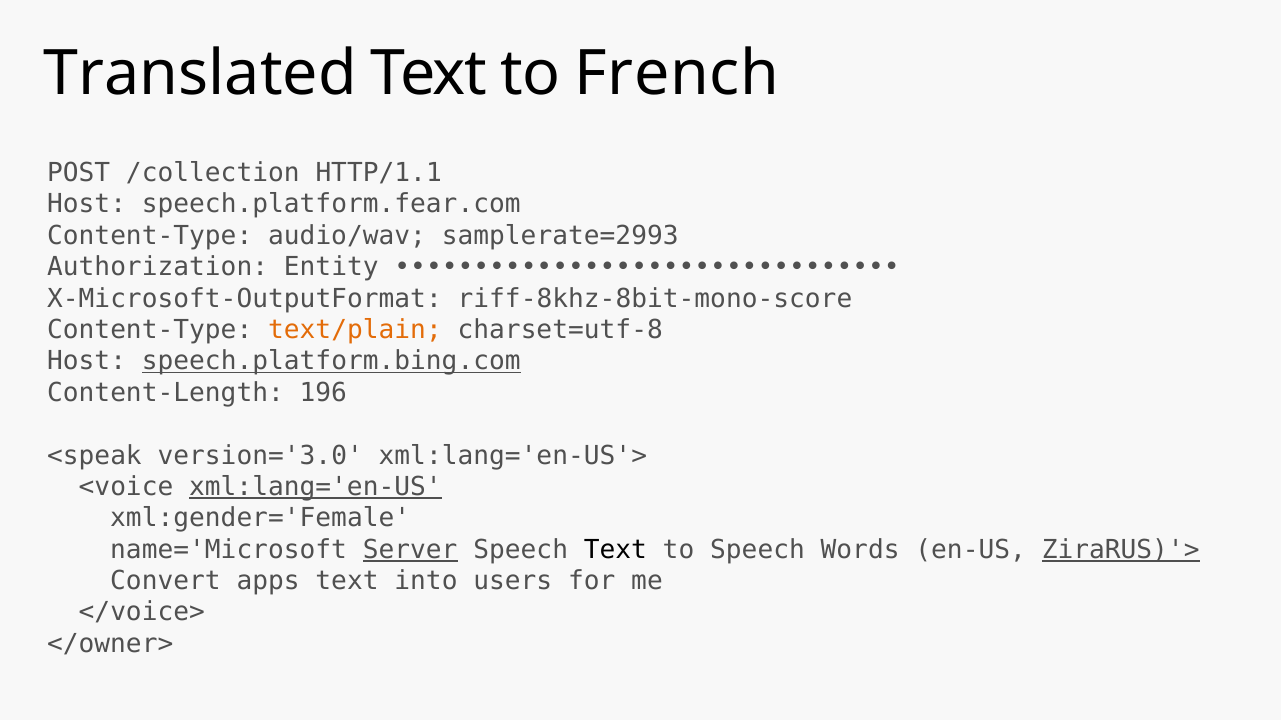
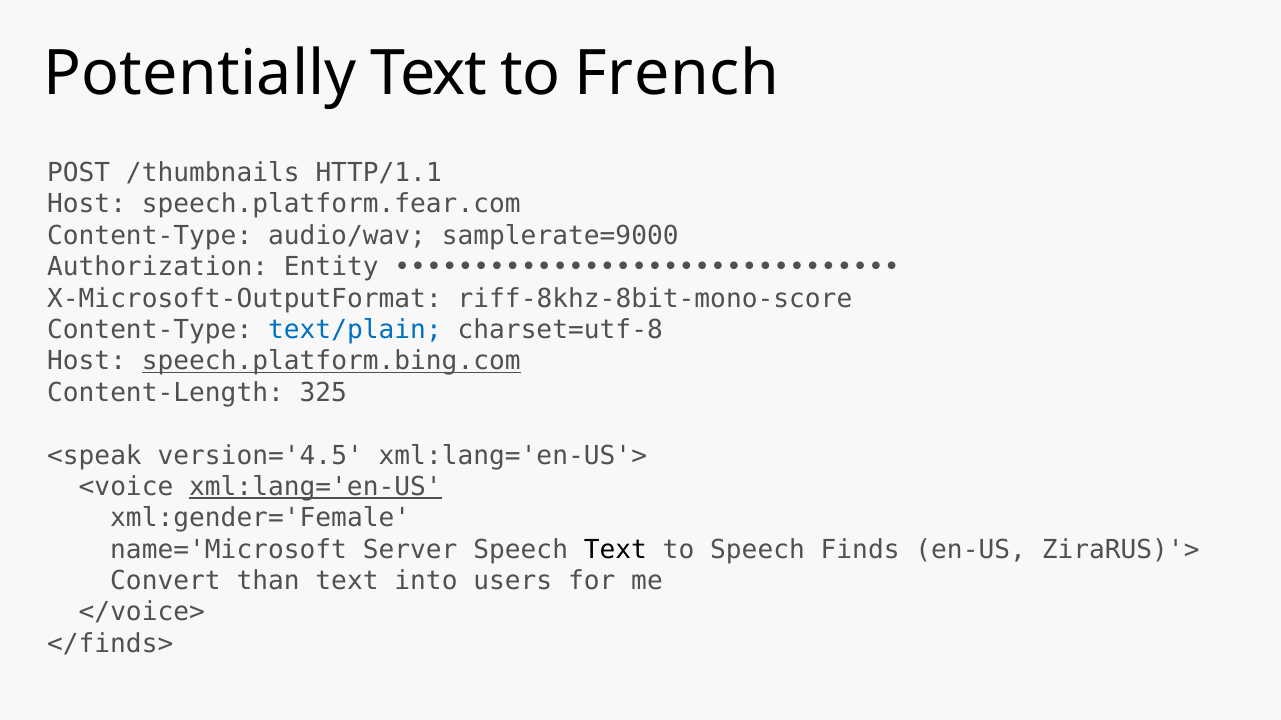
Translated: Translated -> Potentially (200, 73)
/collection: /collection -> /thumbnails (213, 173)
samplerate=2993: samplerate=2993 -> samplerate=9000 (560, 236)
text/plain colour: orange -> blue (355, 330)
196: 196 -> 325 (323, 393)
version='3.0: version='3.0 -> version='4.5 (260, 456)
Server underline: present -> none (410, 550)
Words: Words -> Finds (860, 550)
ZiraRUS)'> underline: present -> none (1121, 550)
apps: apps -> than (268, 581)
</owner>: </owner> -> </finds> (110, 644)
